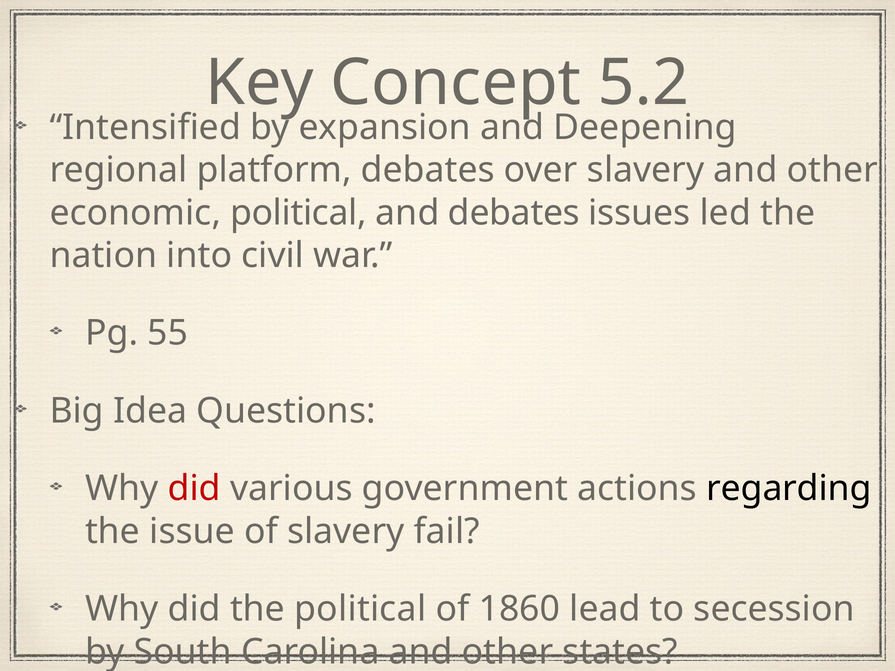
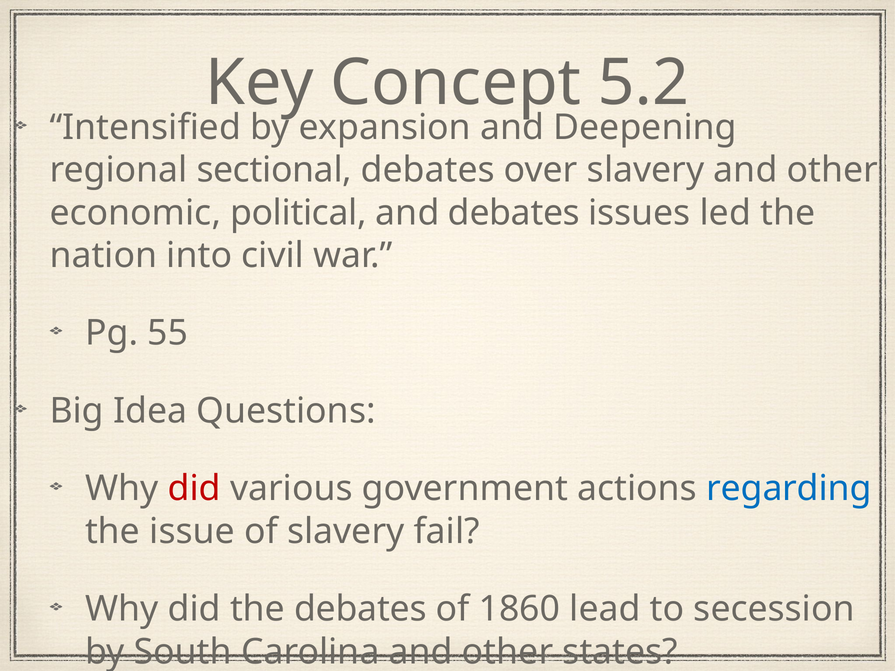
platform: platform -> sectional (274, 170)
regarding colour: black -> blue (789, 489)
the political: political -> debates (361, 609)
